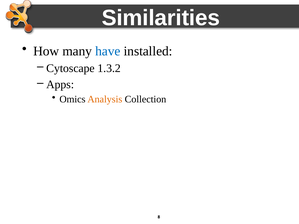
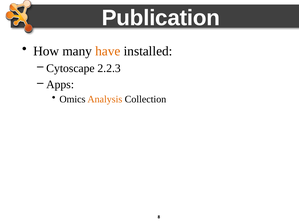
Similarities: Similarities -> Publication (161, 18)
have colour: blue -> orange (108, 51)
1.3.2: 1.3.2 -> 2.2.3 (109, 68)
